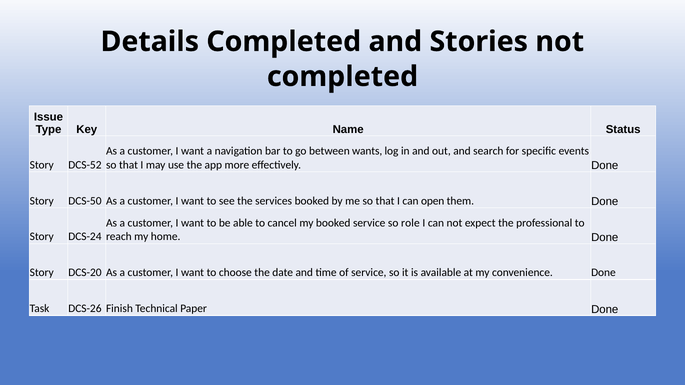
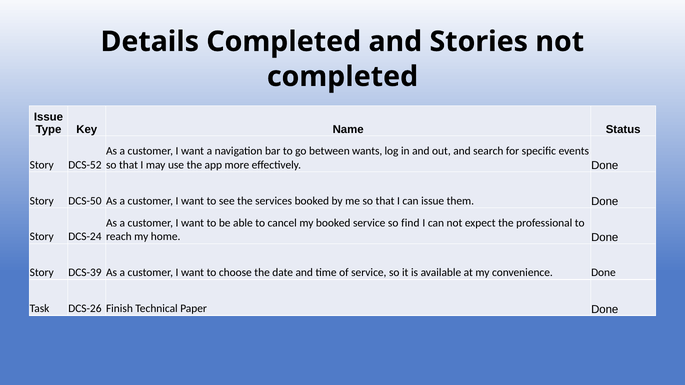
can open: open -> issue (433, 201)
role: role -> find (410, 223)
DCS-20: DCS-20 -> DCS-39 (85, 273)
